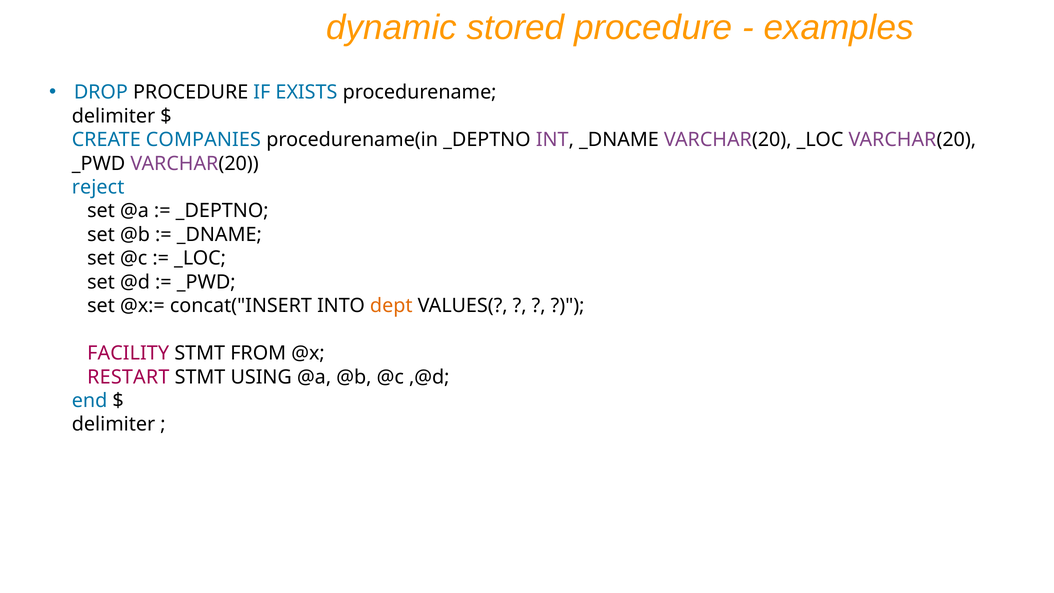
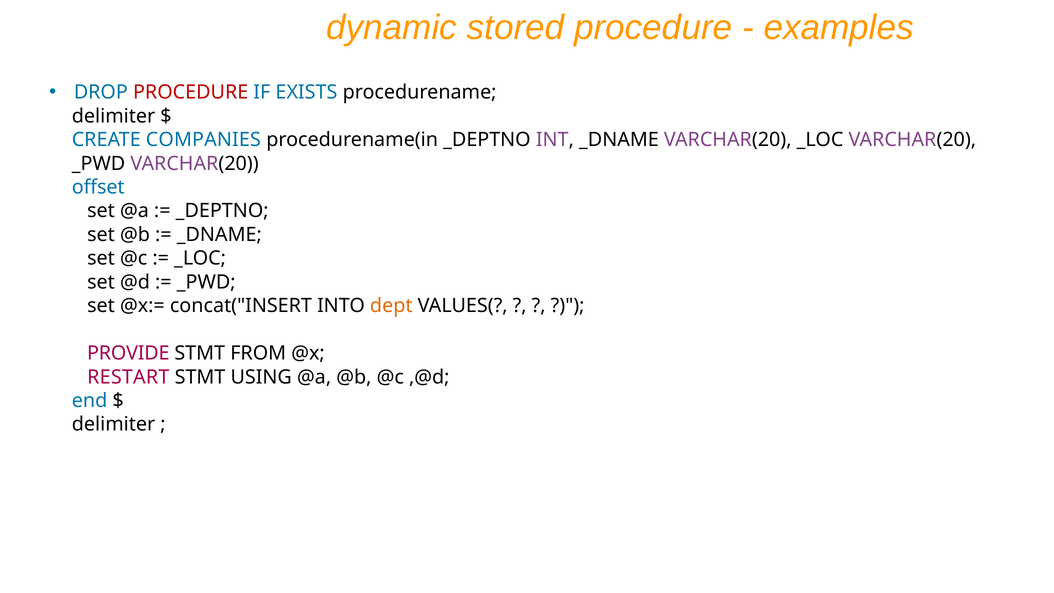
PROCEDURE colour: black -> red (191, 92)
reject: reject -> offset (98, 187)
FACILITY: FACILITY -> PROVIDE (128, 353)
